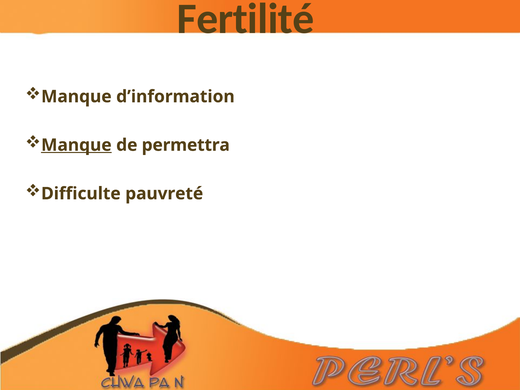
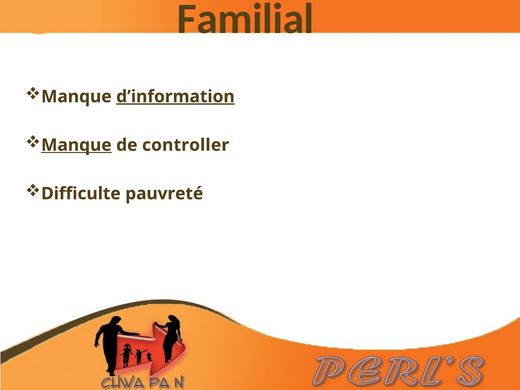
Fertilité: Fertilité -> Familial (246, 19)
d’information underline: none -> present (175, 97)
permettra: permettra -> controller (186, 145)
